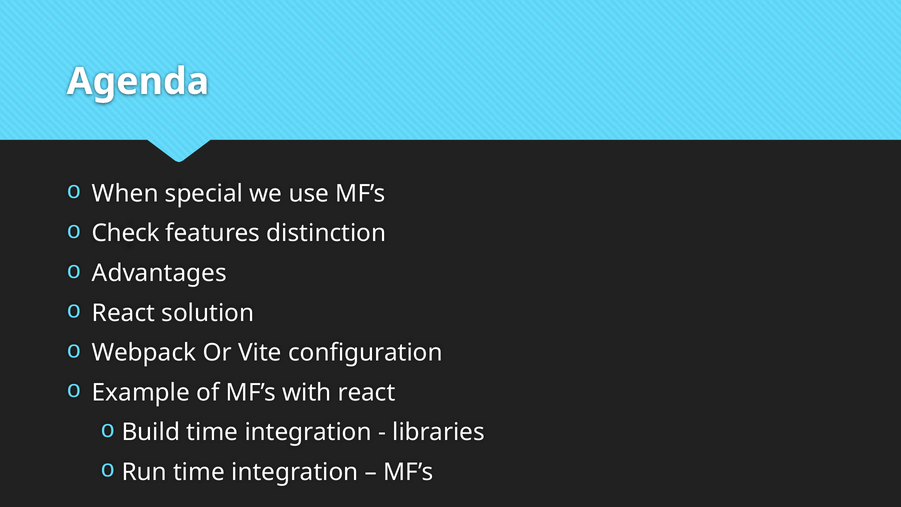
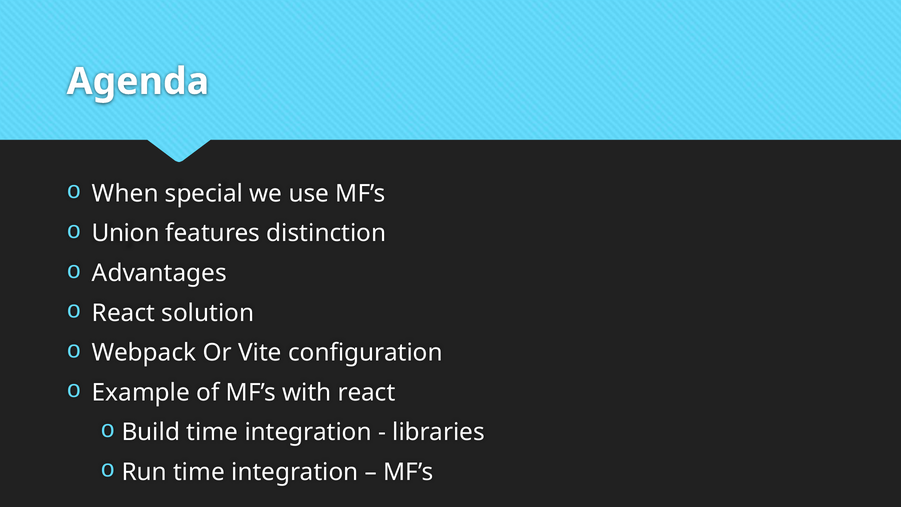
Check: Check -> Union (126, 233)
